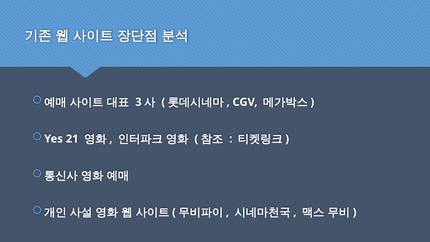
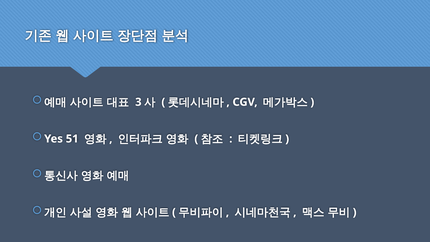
21: 21 -> 51 (72, 139)
